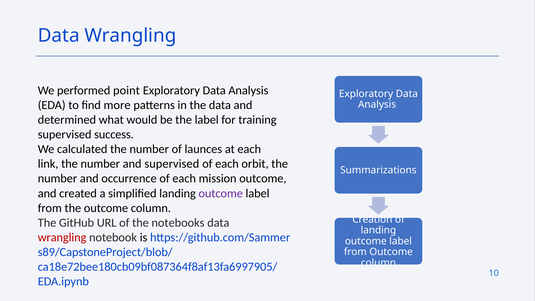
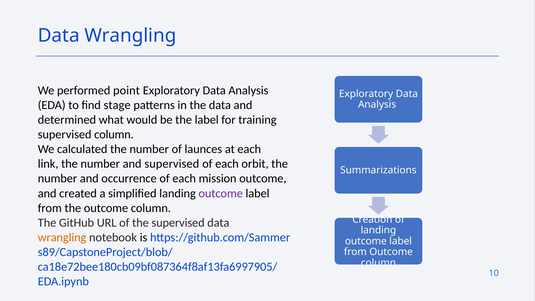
more: more -> stage (117, 105)
supervised success: success -> column (114, 134)
the notebooks: notebooks -> supervised (178, 223)
wrangling colour: red -> orange (62, 237)
